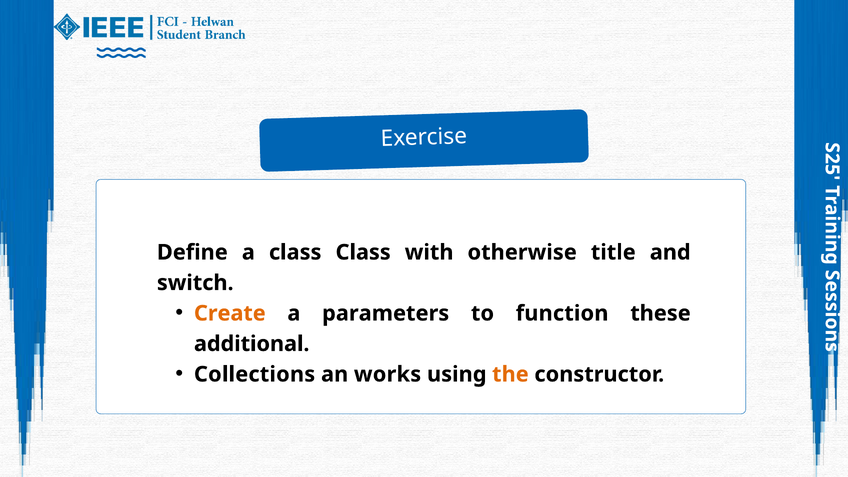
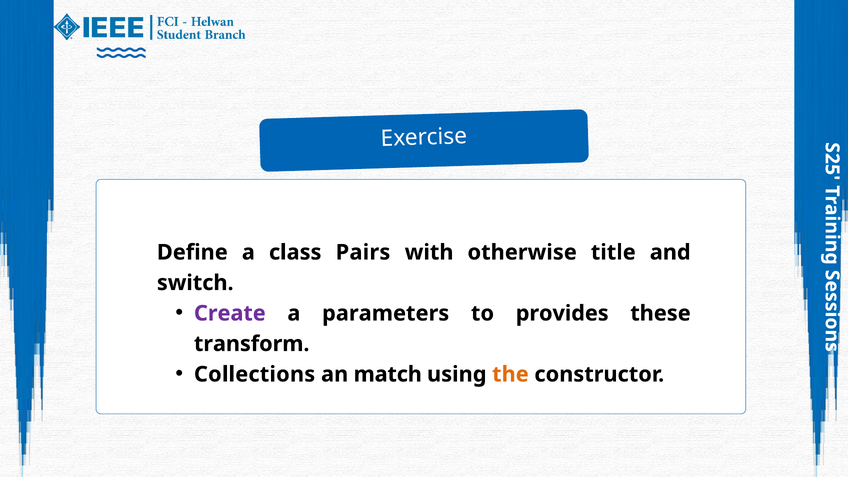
class Class: Class -> Pairs (363, 252)
Create colour: orange -> purple (230, 313)
function: function -> provides (562, 313)
additional: additional -> transform (252, 344)
works: works -> match (388, 374)
